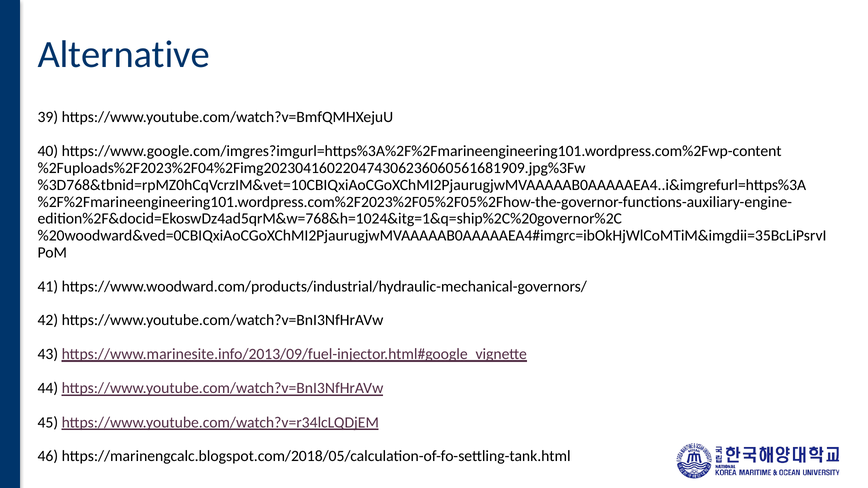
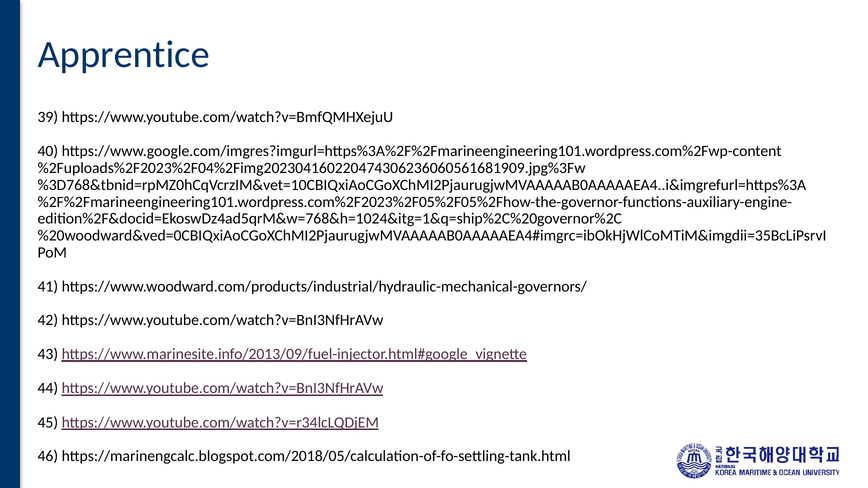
Alternative: Alternative -> Apprentice (124, 54)
